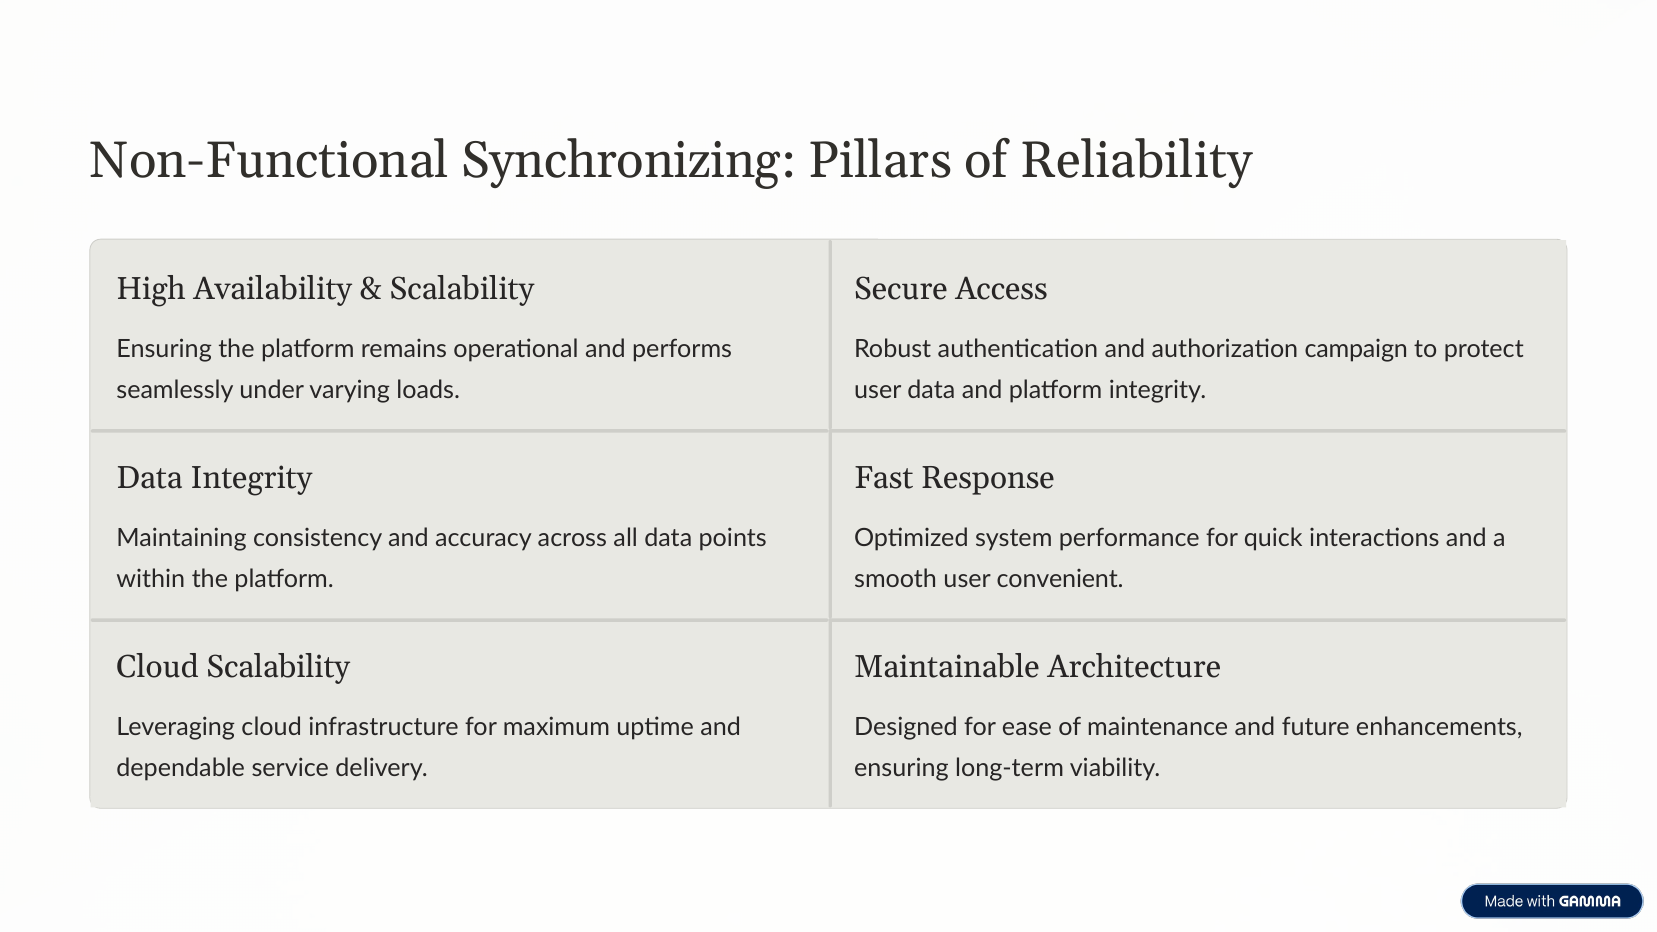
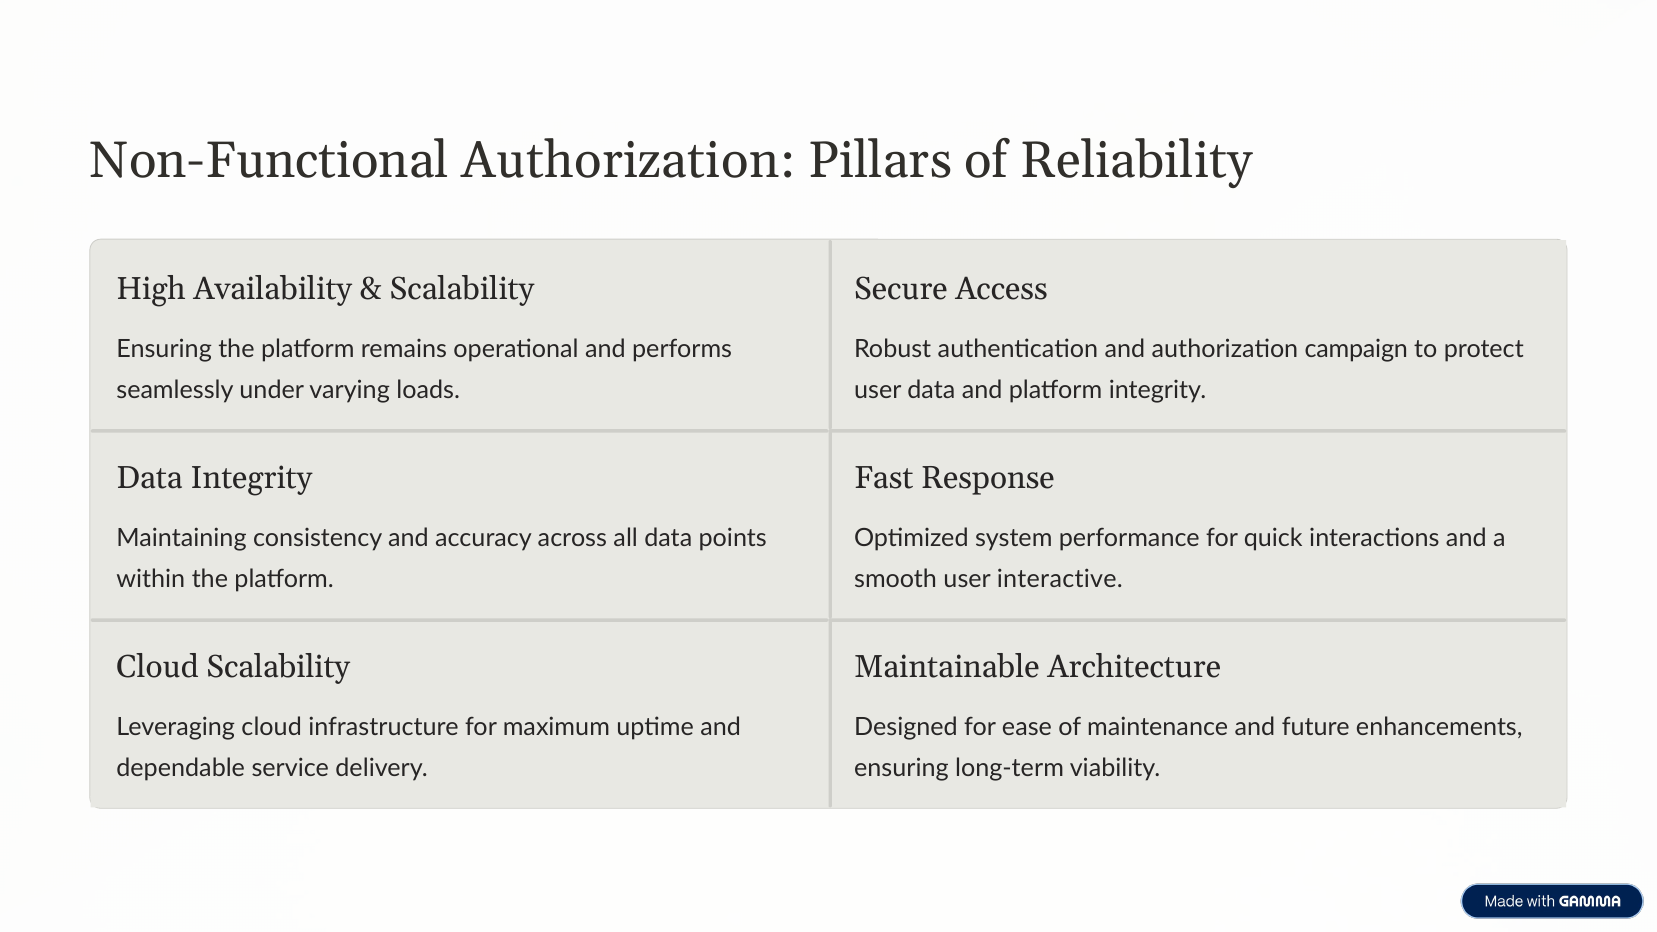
Non-Functional Synchronizing: Synchronizing -> Authorization (629, 161)
convenient: convenient -> interactive (1060, 579)
